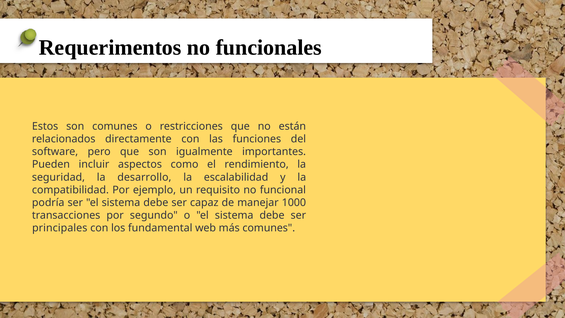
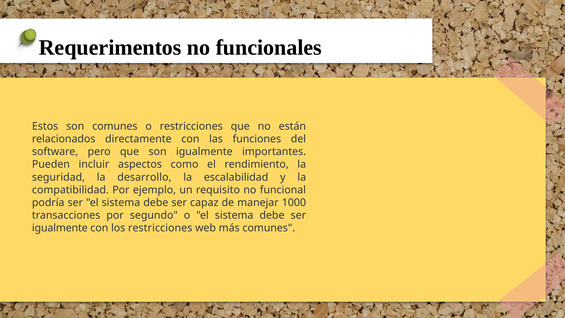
principales: principales -> igualmente (60, 228)
los fundamental: fundamental -> restricciones (160, 228)
